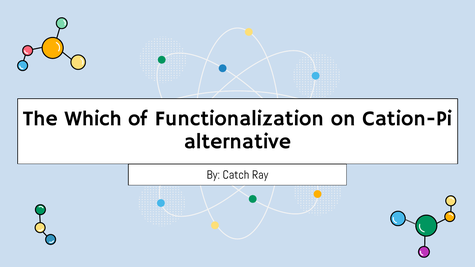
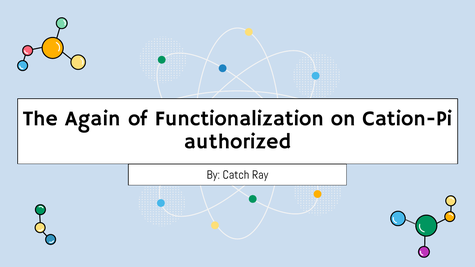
Which: Which -> Again (93, 119)
alternative: alternative -> authorized (237, 142)
